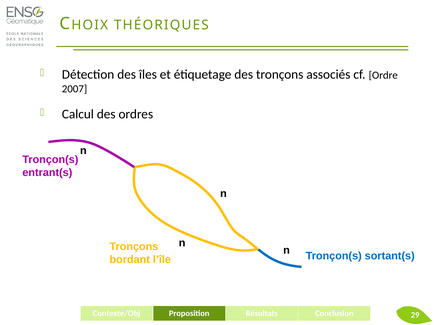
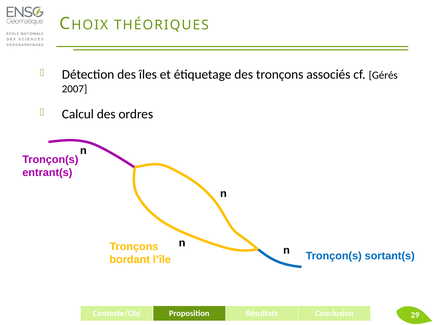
Ordre: Ordre -> Gérés (383, 75)
